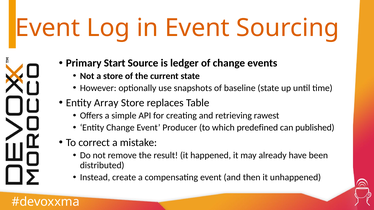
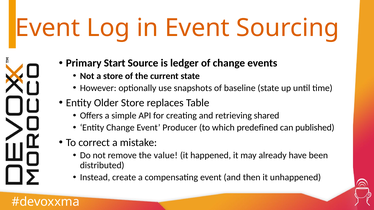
Array: Array -> Older (106, 103)
rawest: rawest -> shared (267, 116)
result: result -> value (166, 156)
